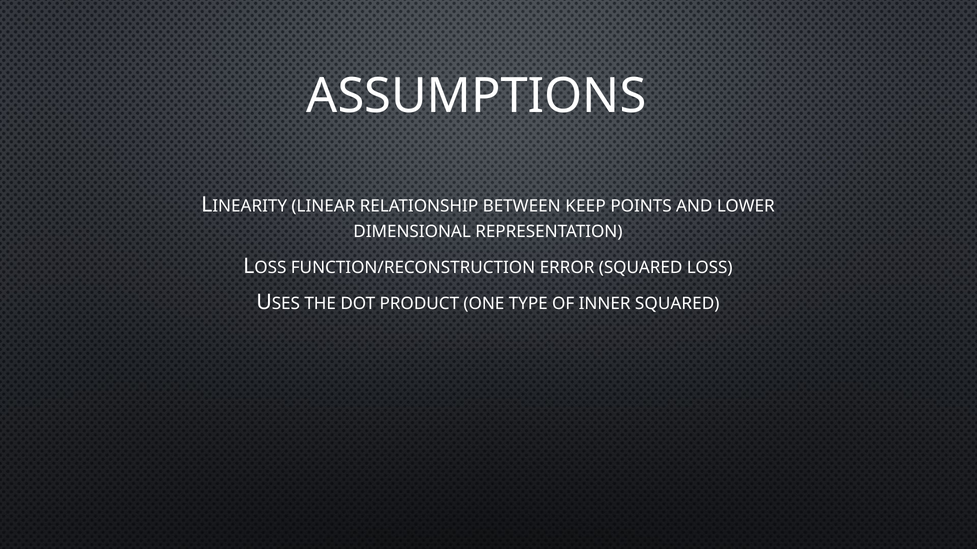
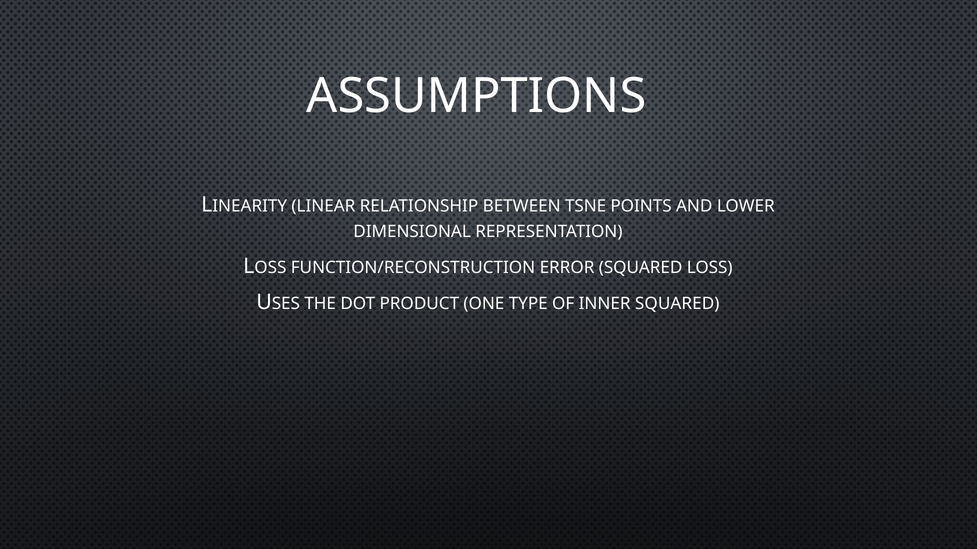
KEEP: KEEP -> TSNE (586, 206)
